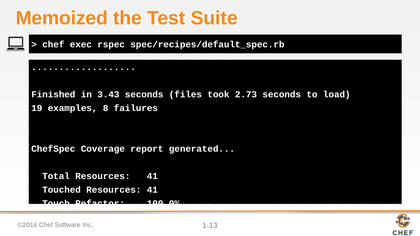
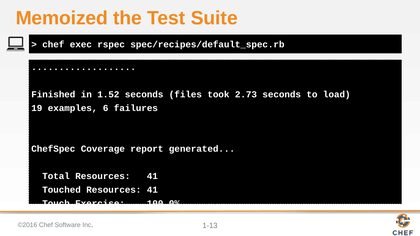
3.43: 3.43 -> 1.52 (108, 94)
8: 8 -> 6 (106, 108)
Refactor: Refactor -> Exercise (100, 204)
